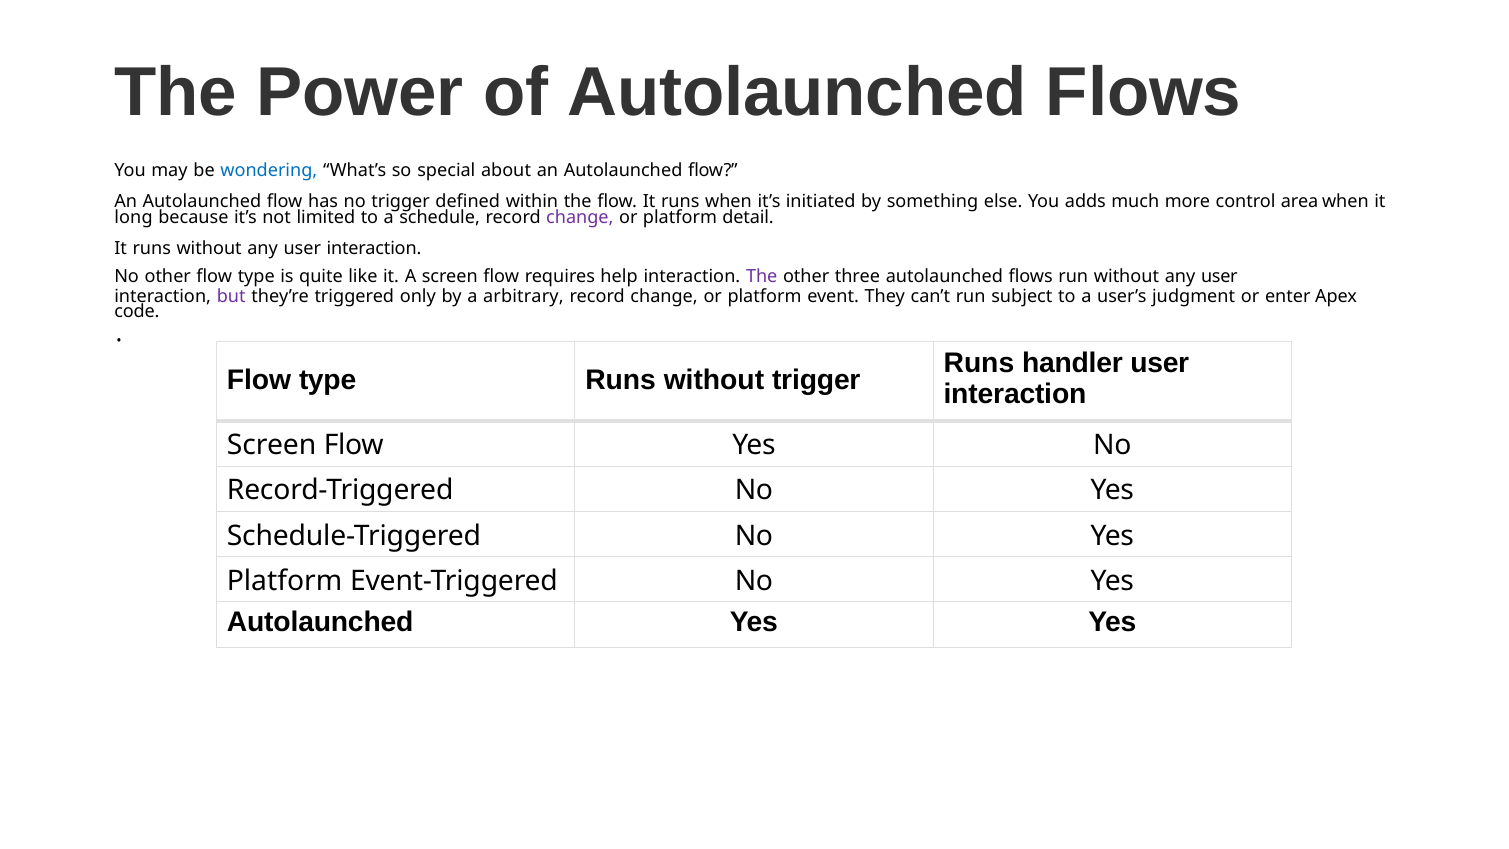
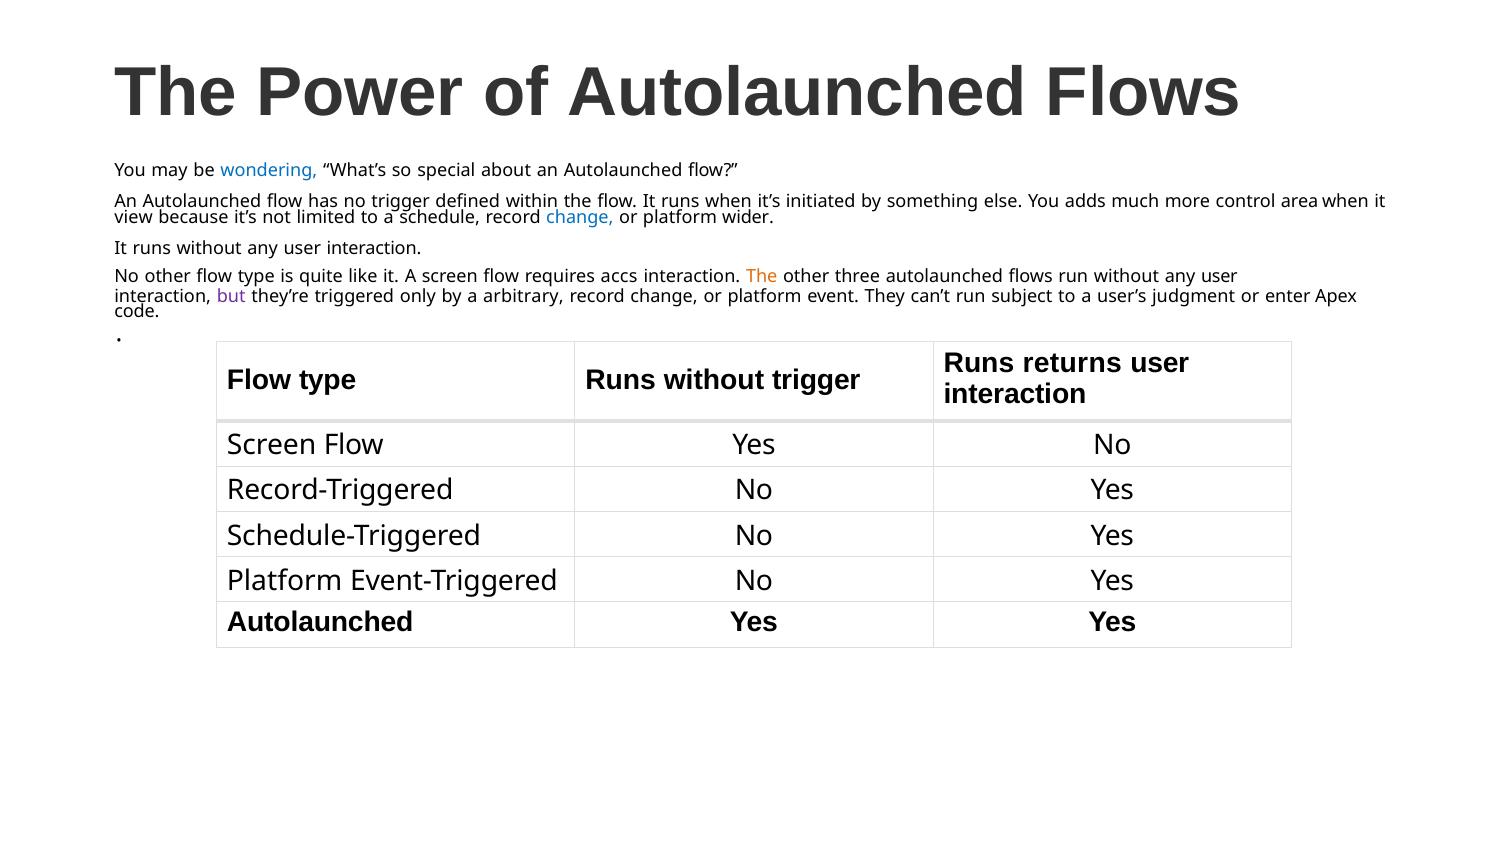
long: long -> view (134, 218)
change colour: purple -> blue (580, 218)
detail: detail -> wider (748, 218)
help: help -> accs (619, 277)
The colour: purple -> orange (762, 277)
handler: handler -> returns (1072, 363)
